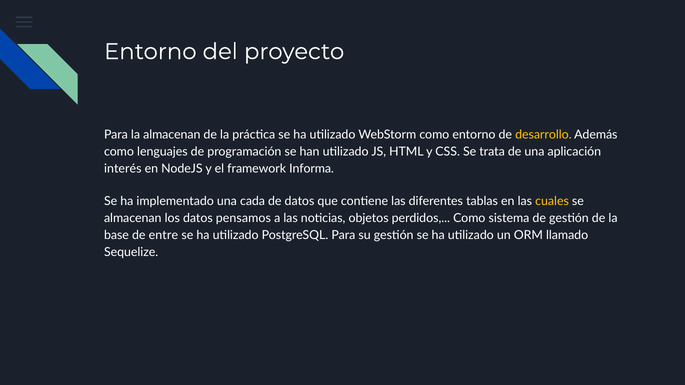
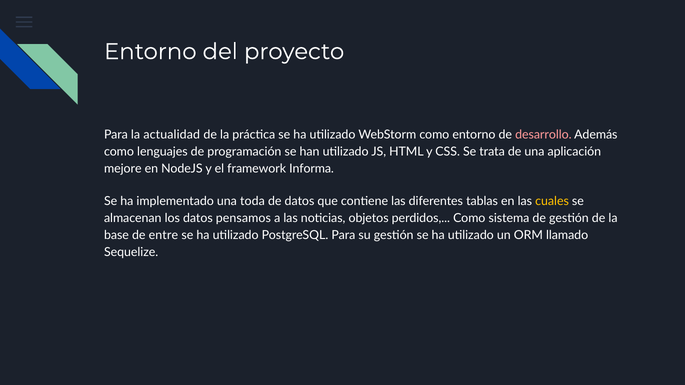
la almacenan: almacenan -> actualidad (172, 135)
desarrollo colour: yellow -> pink (543, 135)
interés: interés -> mejore (123, 169)
cada: cada -> toda (252, 201)
